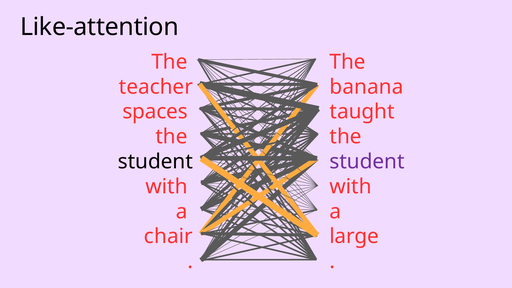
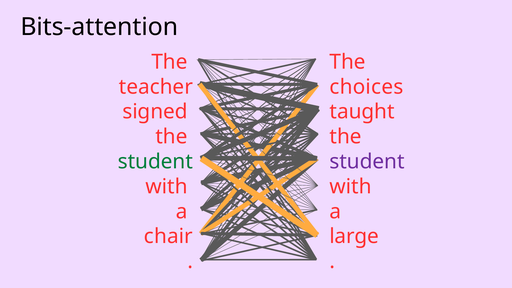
Like-attention: Like-attention -> Bits-attention (99, 27)
banana: banana -> choices (366, 87)
spaces: spaces -> signed (155, 112)
student colour: black -> green (155, 162)
